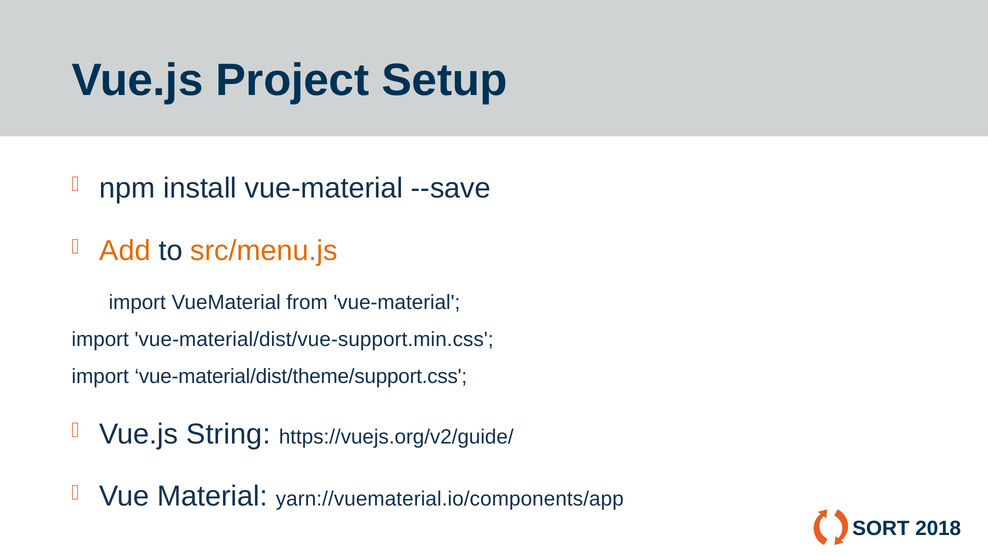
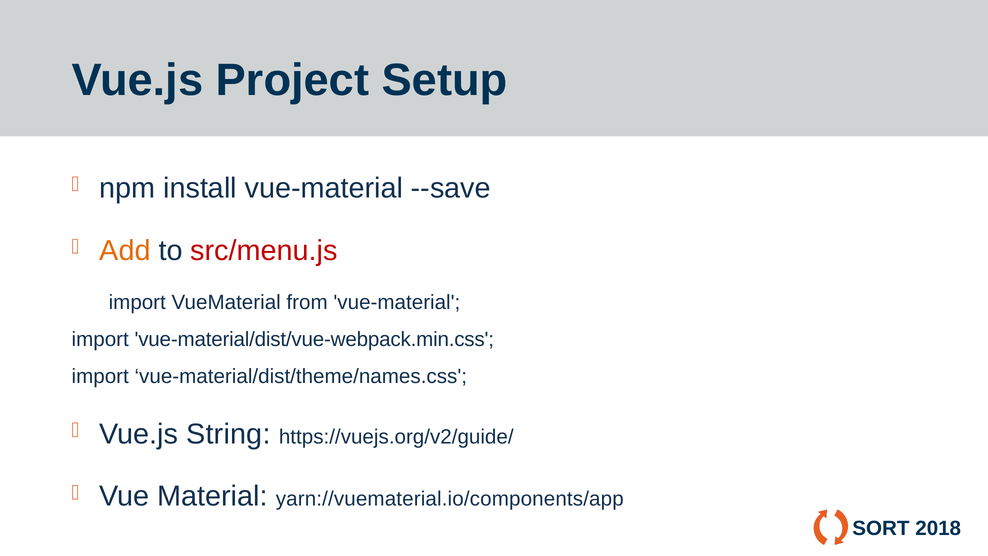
src/menu.js colour: orange -> red (264, 250)
vue-material/dist/vue-support.min.css: vue-material/dist/vue-support.min.css -> vue-material/dist/vue-webpack.min.css (314, 339)
vue-material/dist/theme/support.css: vue-material/dist/theme/support.css -> vue-material/dist/theme/names.css (301, 376)
